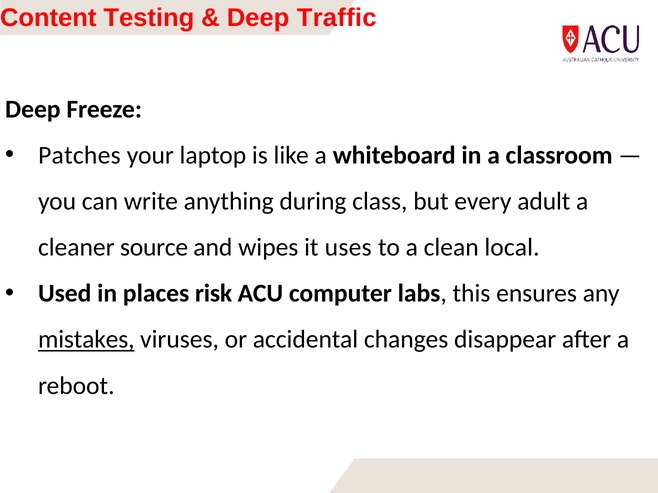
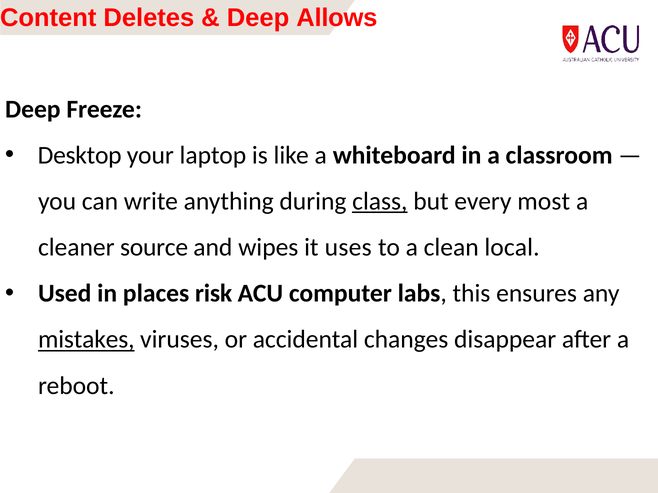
Testing: Testing -> Deletes (149, 18)
Traffic: Traffic -> Allows (337, 18)
Patches: Patches -> Desktop (80, 156)
class underline: none -> present (380, 202)
adult: adult -> most (544, 202)
